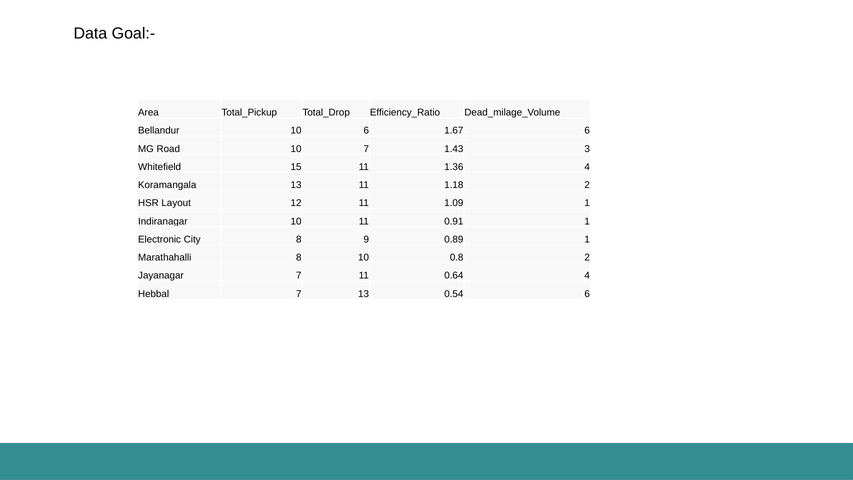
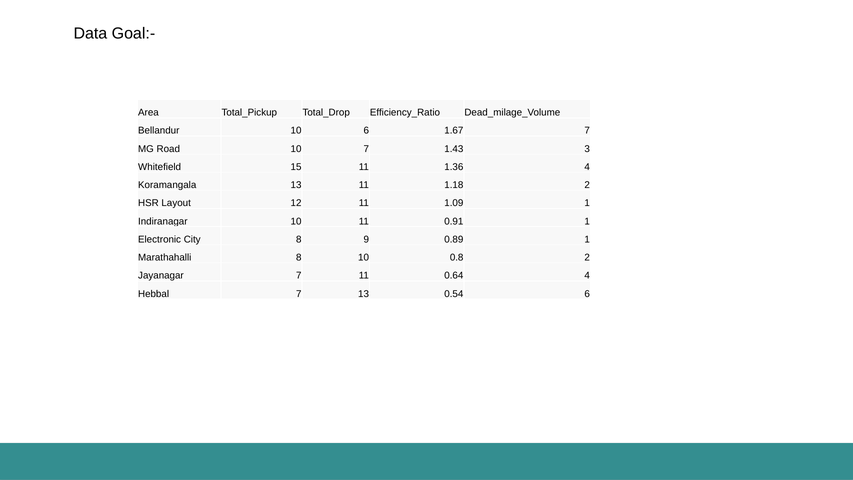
1.67 6: 6 -> 7 (587, 131)
